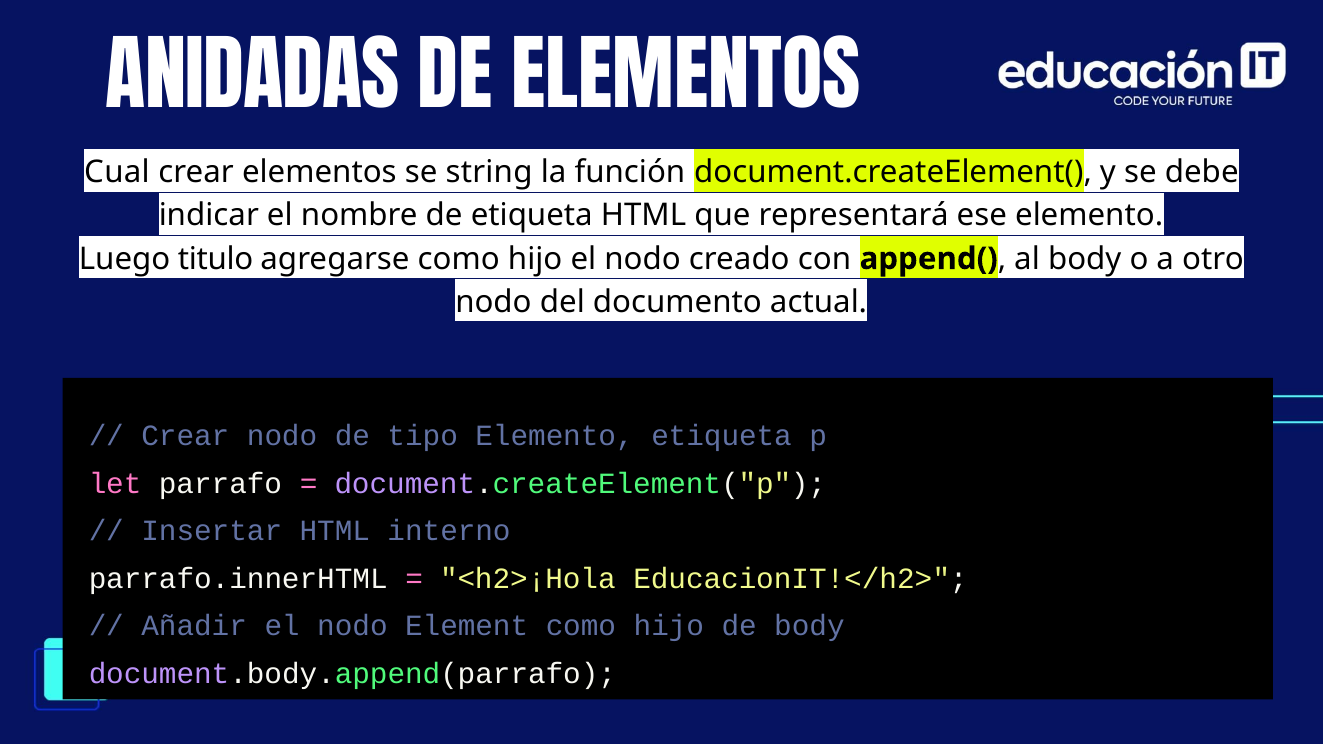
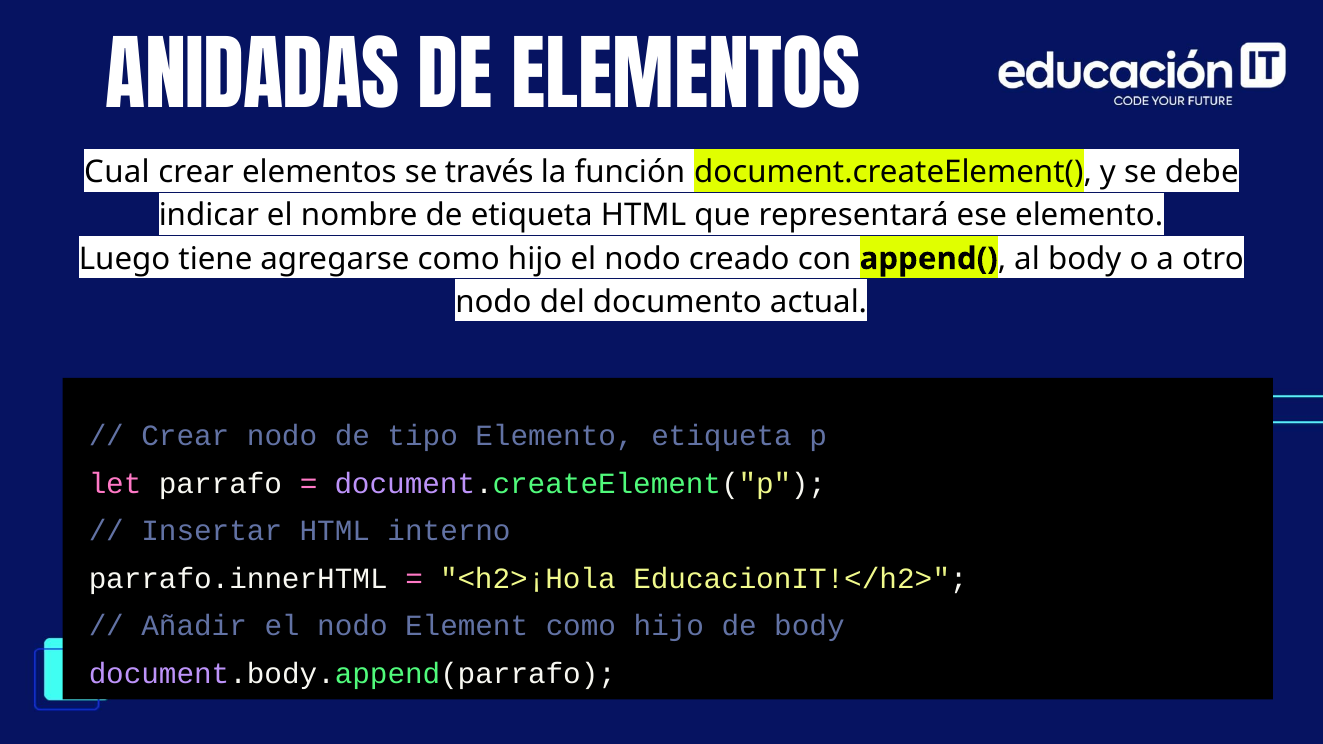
string: string -> través (489, 173)
titulo: titulo -> tiene (215, 259)
